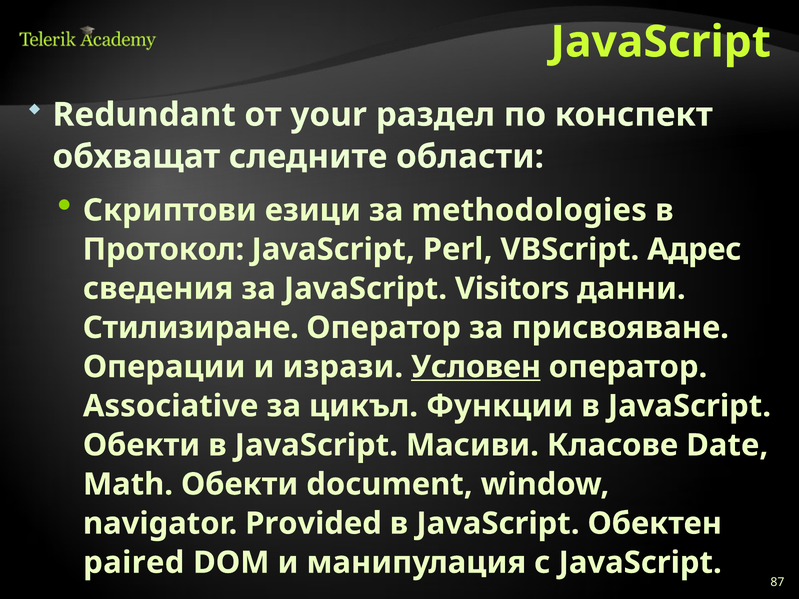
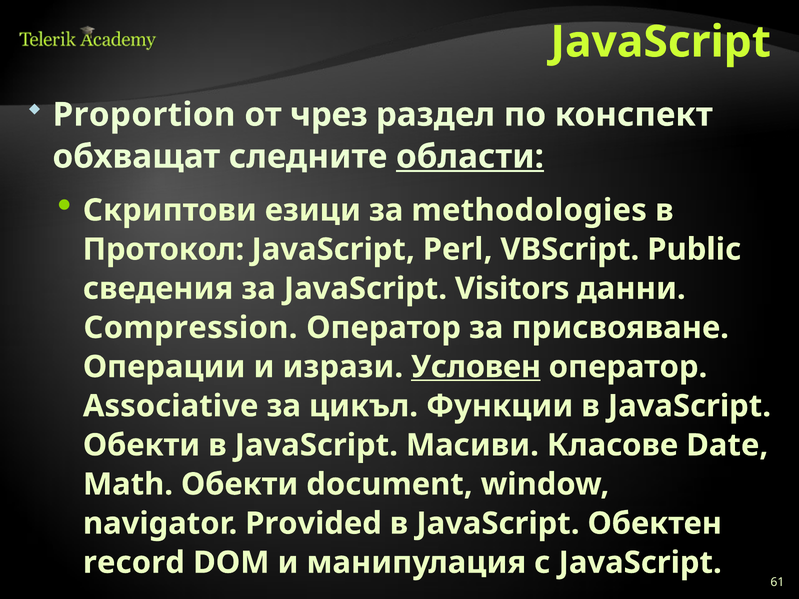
Redundant: Redundant -> Proportion (144, 115)
your: your -> чрез (329, 115)
области underline: none -> present (470, 157)
Адрес: Адрес -> Public (694, 250)
Стилизиране: Стилизиране -> Compression (190, 328)
paired: paired -> record (134, 563)
87: 87 -> 61 (777, 582)
